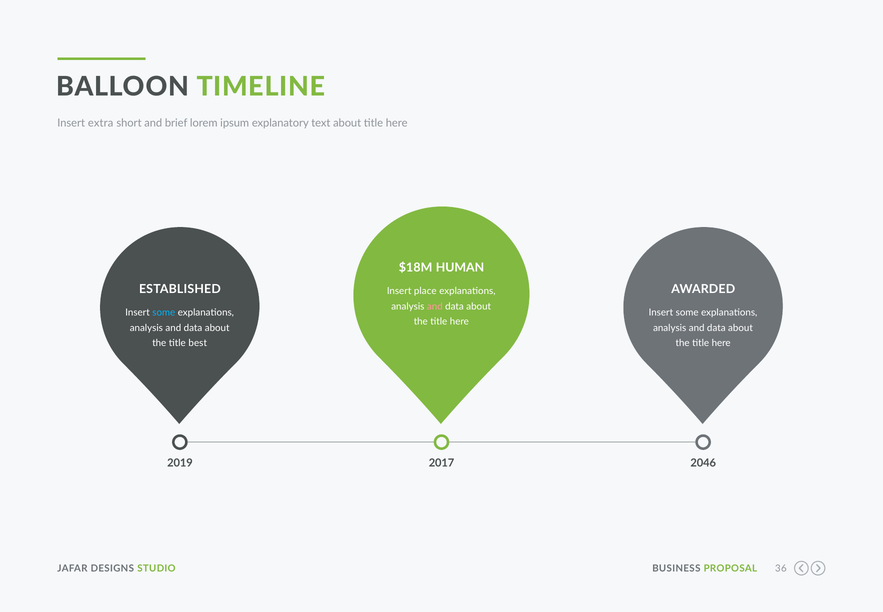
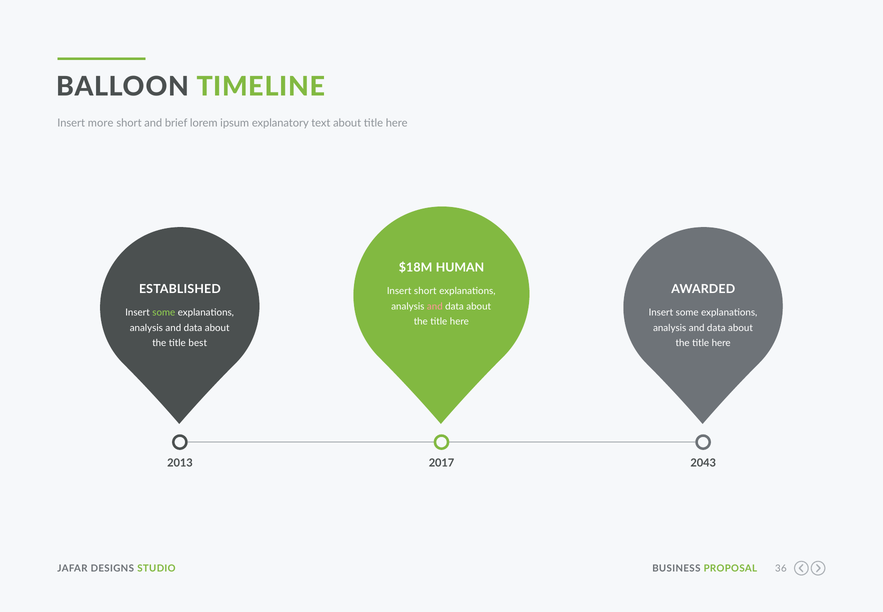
extra: extra -> more (101, 123)
Insert place: place -> short (425, 291)
some colour: light blue -> light green (164, 312)
2019: 2019 -> 2013 (180, 463)
2046: 2046 -> 2043 (703, 463)
